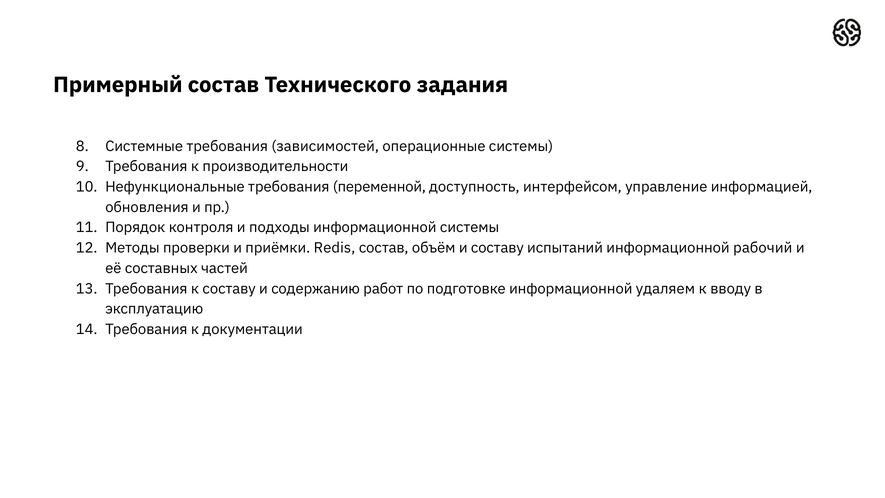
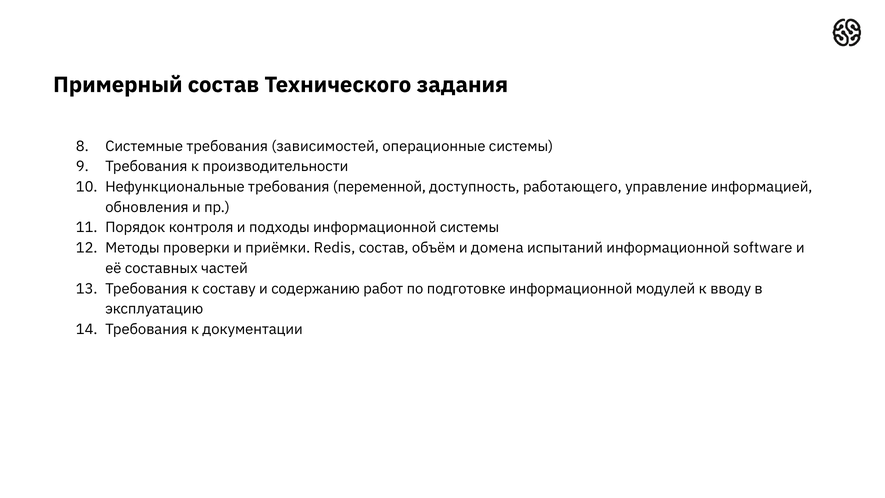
интерфейсом: интерфейсом -> работающего (572, 187)
и составу: составу -> домена (497, 248)
рабочий: рабочий -> software (763, 248)
удаляем: удаляем -> модулей (666, 289)
